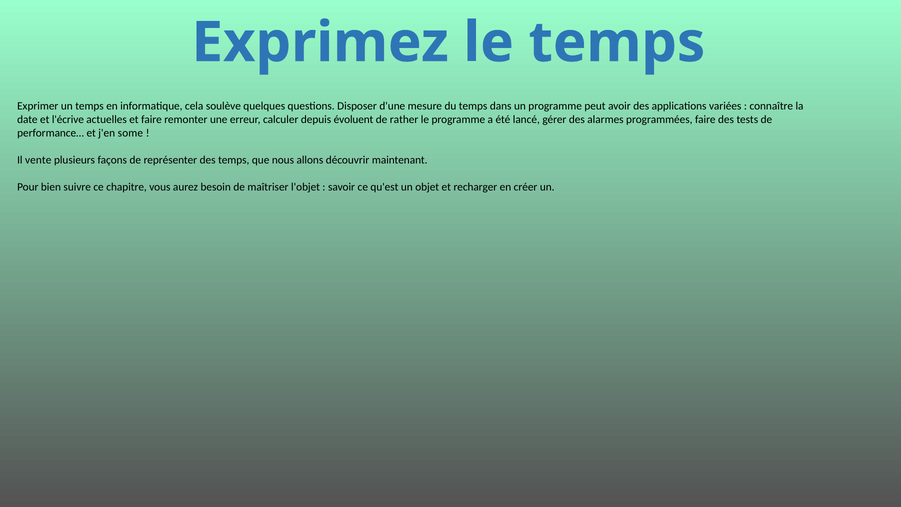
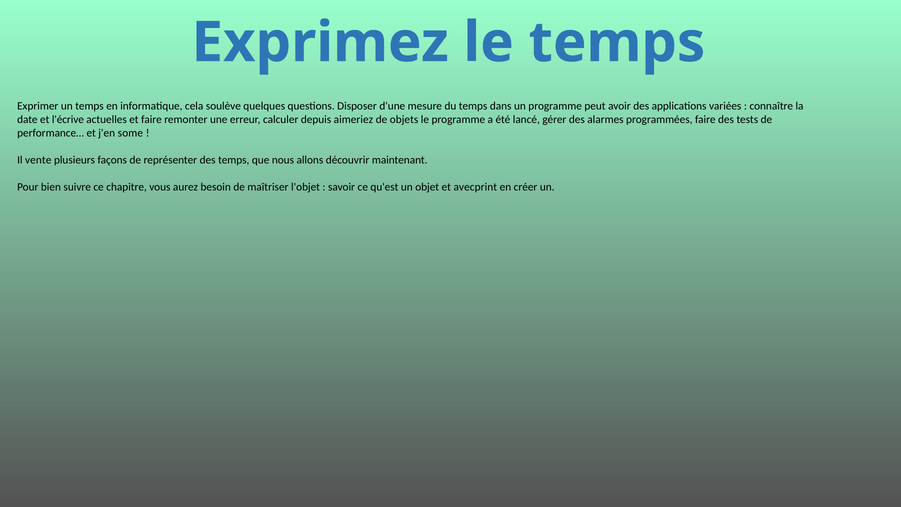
évoluent: évoluent -> aimeriez (353, 119)
rather: rather -> objets (404, 119)
recharger: recharger -> avecprint (475, 187)
